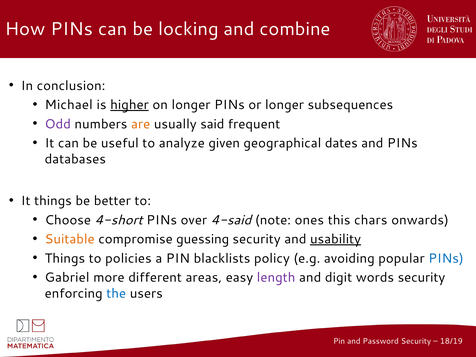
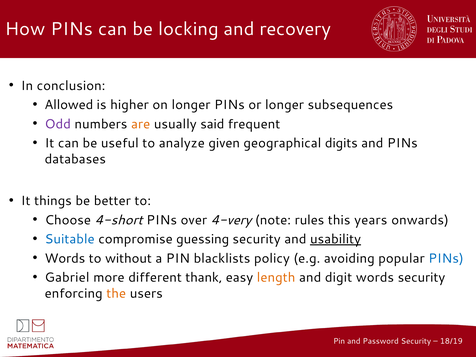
combine: combine -> recovery (295, 29)
Michael: Michael -> Allowed (69, 105)
higher underline: present -> none (129, 105)
dates: dates -> digits (341, 143)
4-said: 4-said -> 4-very (231, 220)
ones: ones -> rules (309, 220)
chars: chars -> years (371, 220)
Suitable colour: orange -> blue (70, 239)
Things: Things -> Words (65, 258)
policies: policies -> without (128, 258)
areas: areas -> thank (204, 278)
length colour: purple -> orange (276, 278)
the colour: blue -> orange (116, 293)
